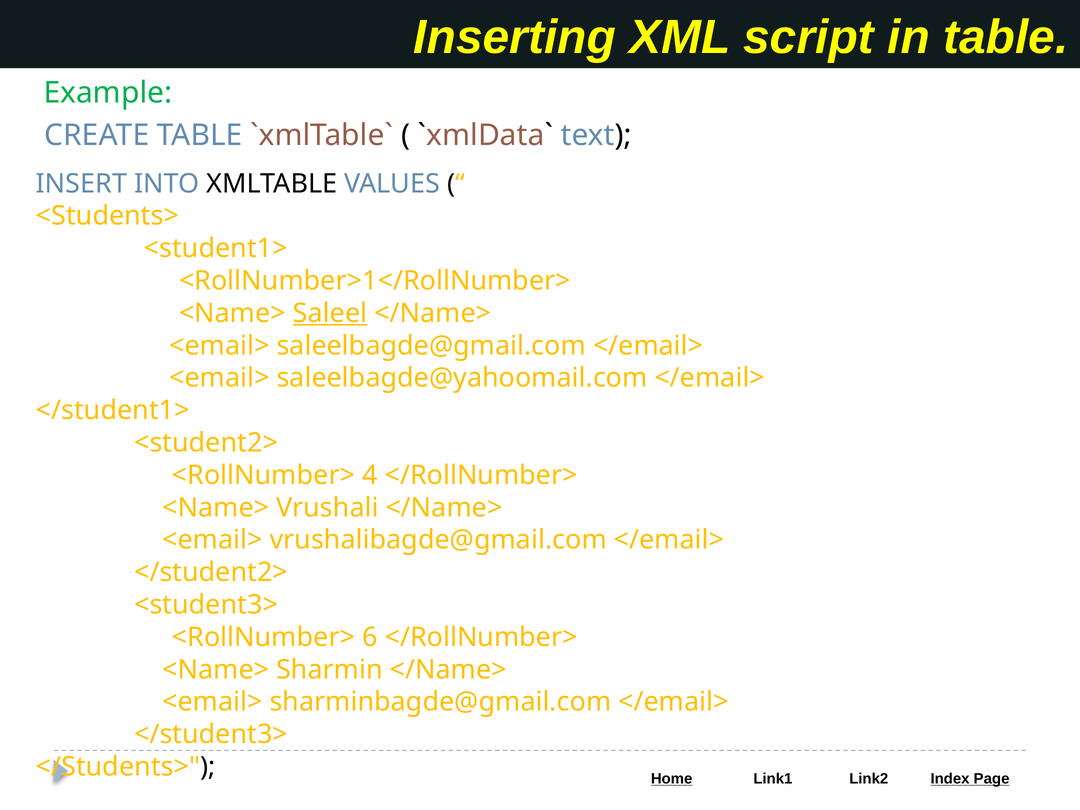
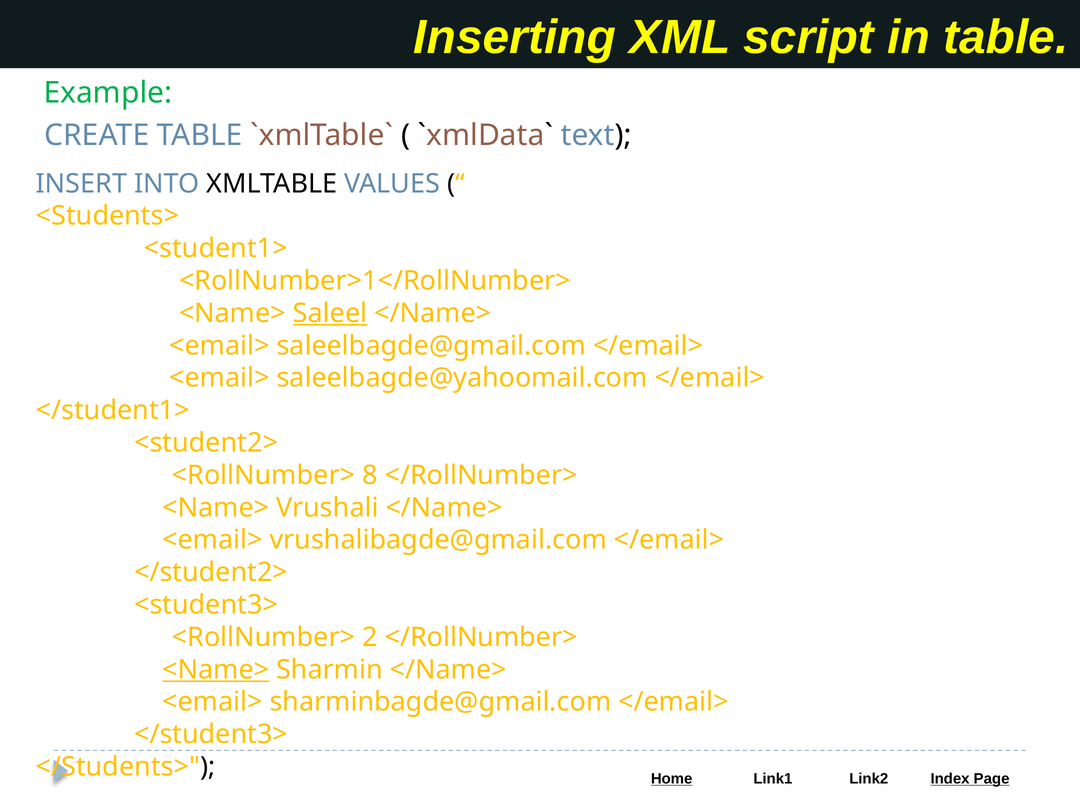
4: 4 -> 8 (370, 475)
6: 6 -> 2 (370, 637)
<Name> underline: none -> present (216, 670)
